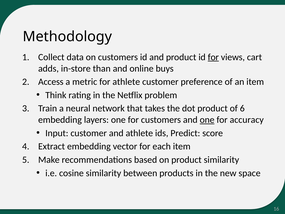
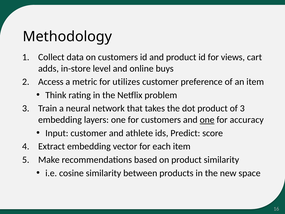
for underline: present -> none (213, 57)
than: than -> level (102, 68)
for athlete: athlete -> utilizes (126, 82)
of 6: 6 -> 3 (242, 108)
